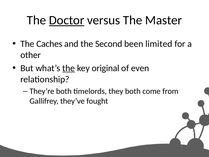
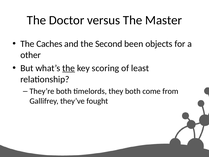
Doctor underline: present -> none (67, 20)
limited: limited -> objects (159, 44)
original: original -> scoring (105, 68)
even: even -> least (140, 68)
